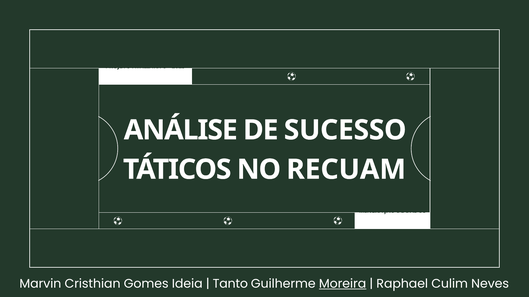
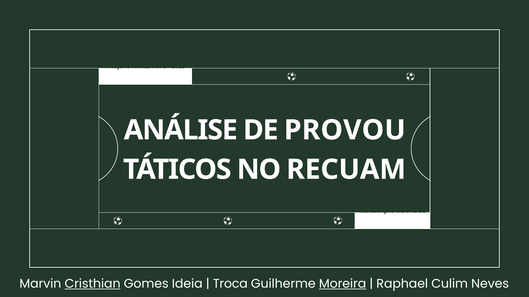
SUCESSO: SUCESSO -> PROVOU (345, 130)
Cristhian underline: none -> present (93, 284)
Tanto: Tanto -> Troca (230, 284)
